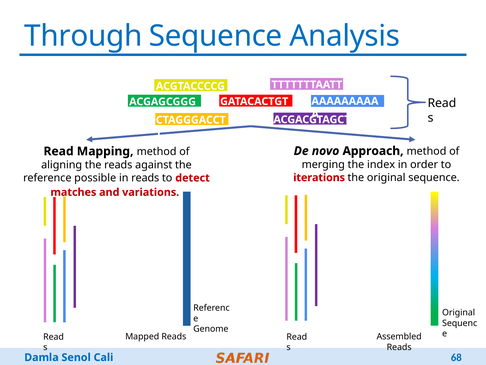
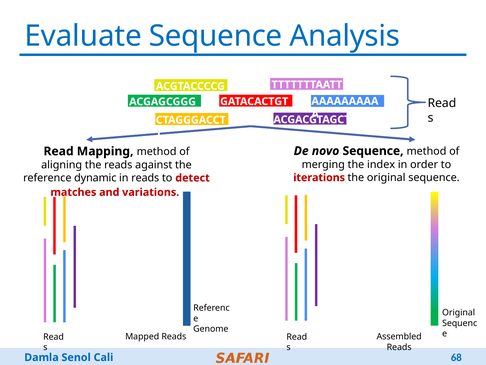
Through: Through -> Evaluate (83, 36)
novo Approach: Approach -> Sequence (373, 151)
possible: possible -> dynamic (95, 178)
